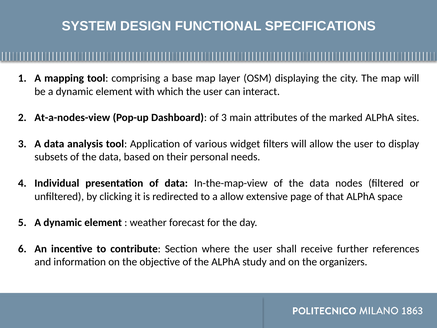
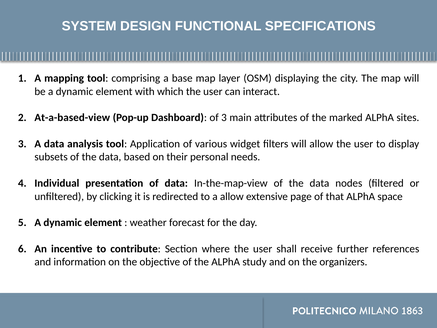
At-a-nodes-view: At-a-nodes-view -> At-a-based-view (72, 118)
